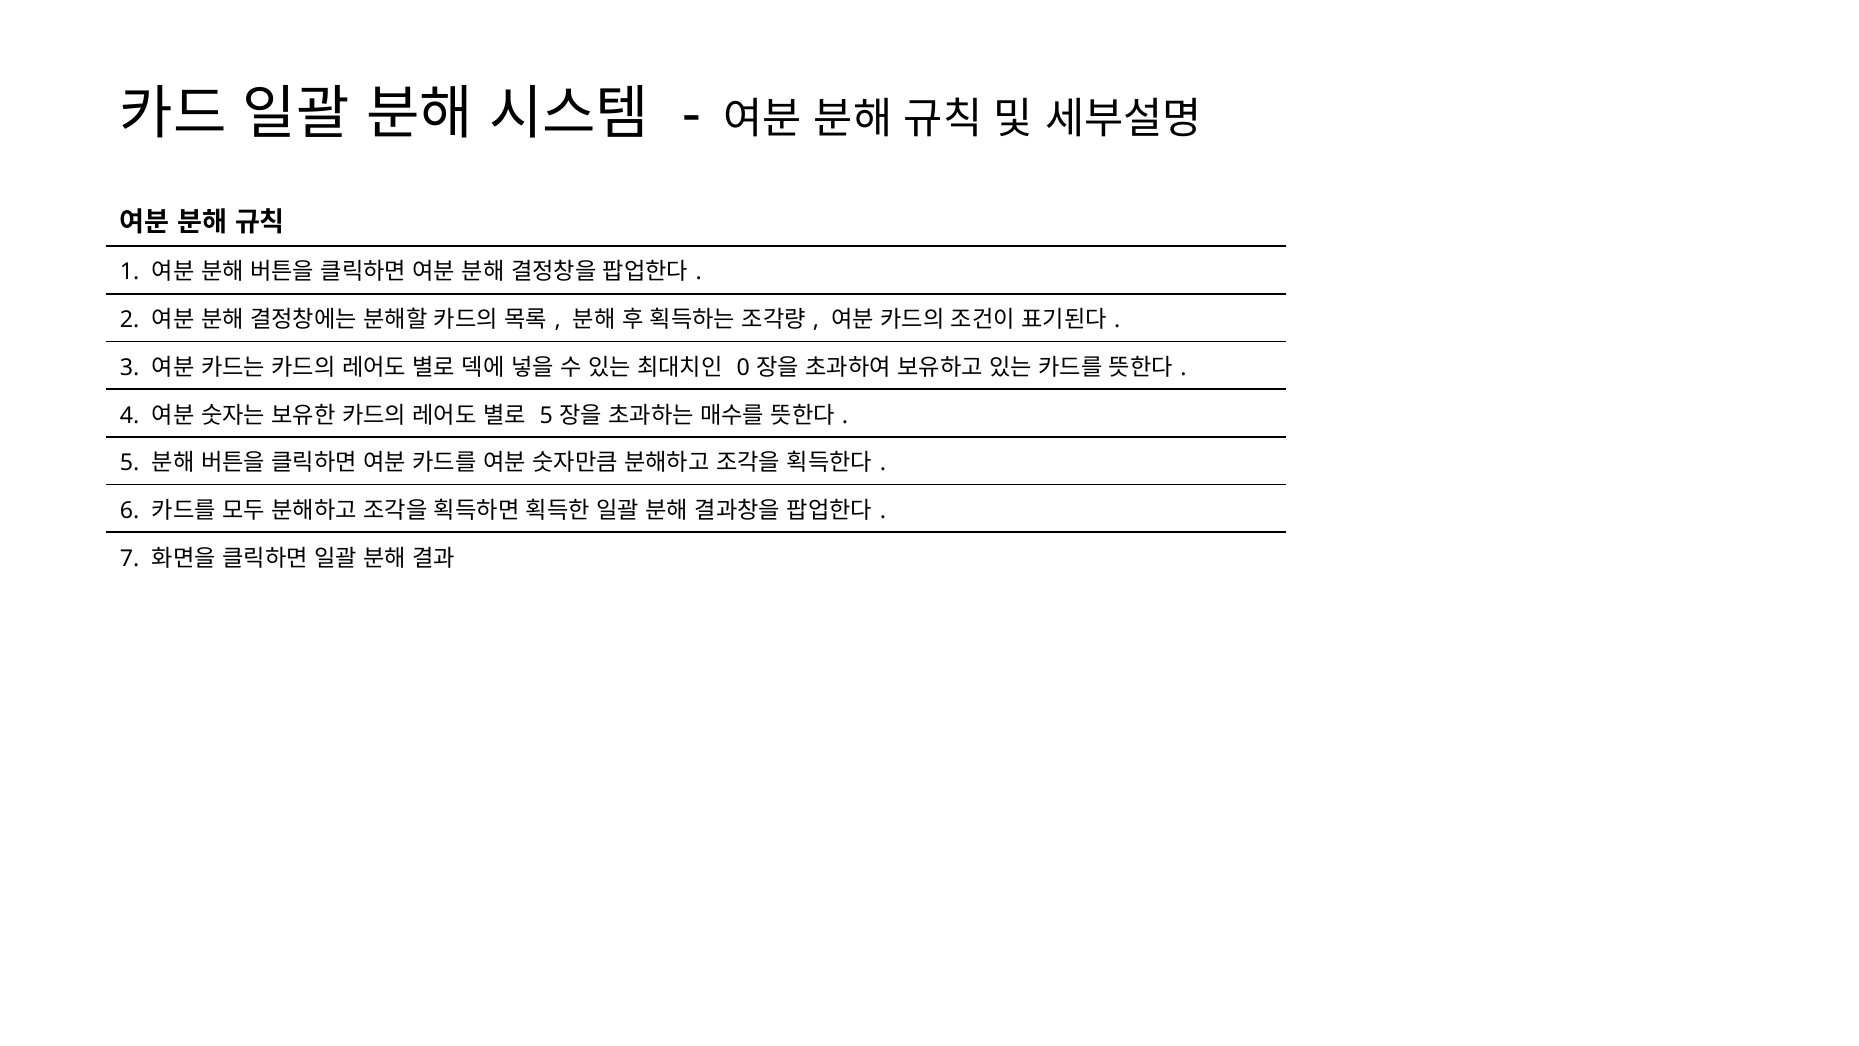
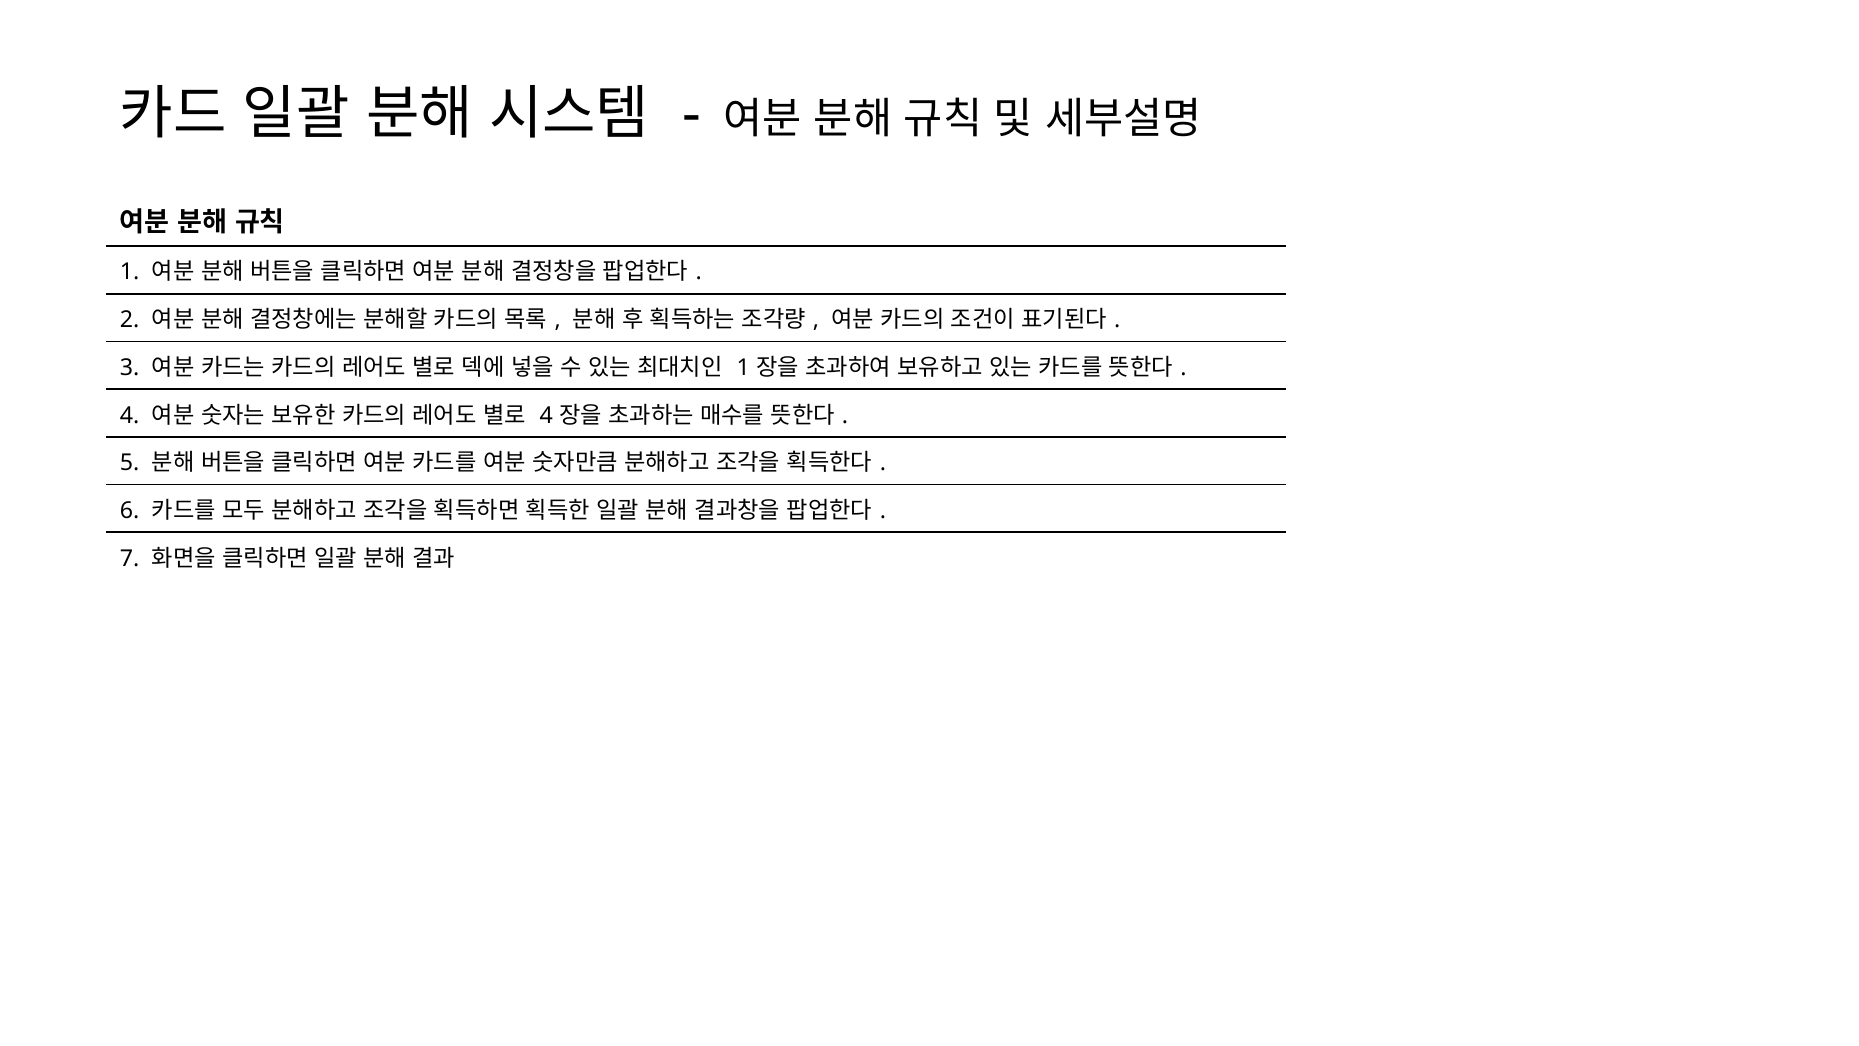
0: 0 -> 1 (743, 368)
5: 5 -> 4 (546, 415)
